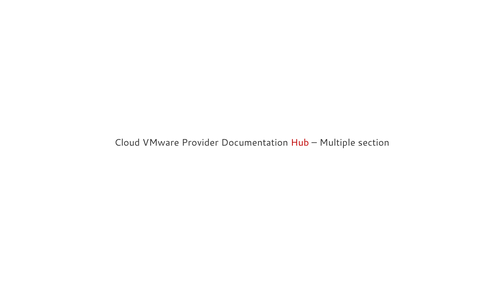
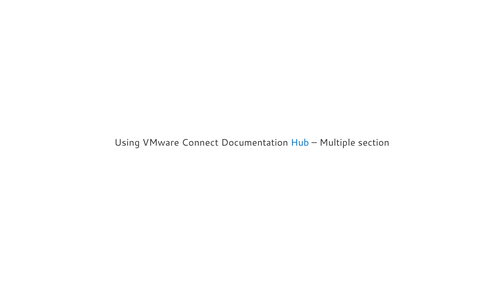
Cloud: Cloud -> Using (127, 142)
Provider: Provider -> Connect (200, 142)
Hub colour: red -> blue (300, 142)
